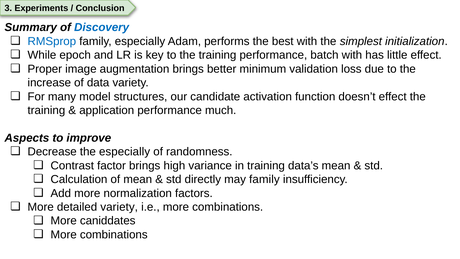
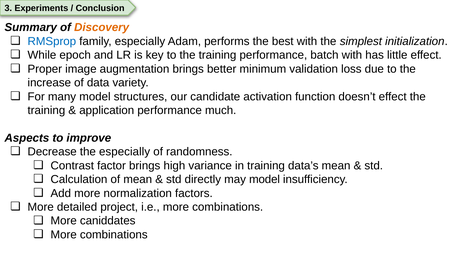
Discovery colour: blue -> orange (102, 27)
may family: family -> model (265, 179)
detailed variety: variety -> project (119, 207)
